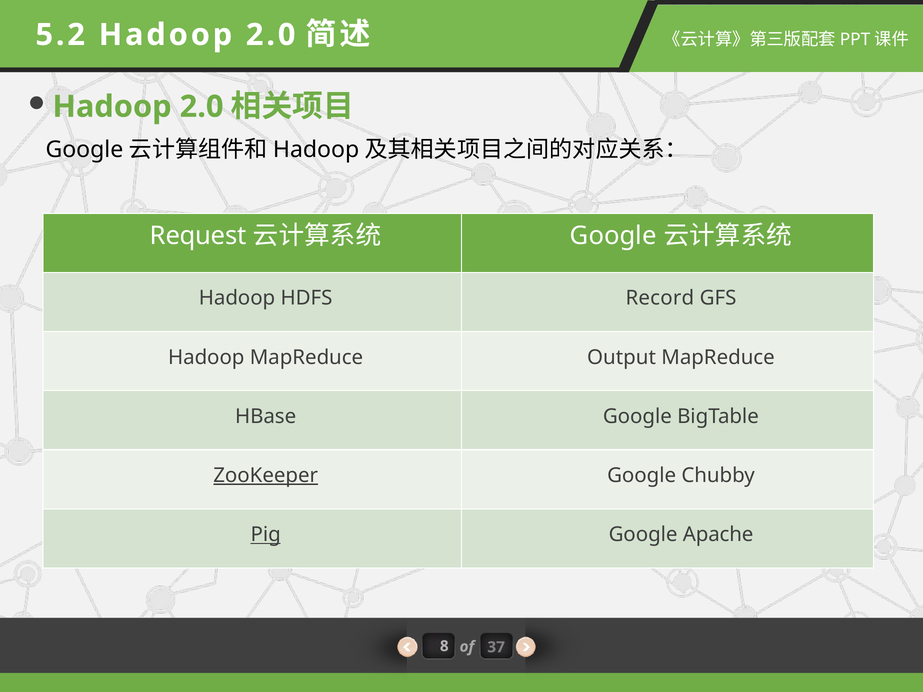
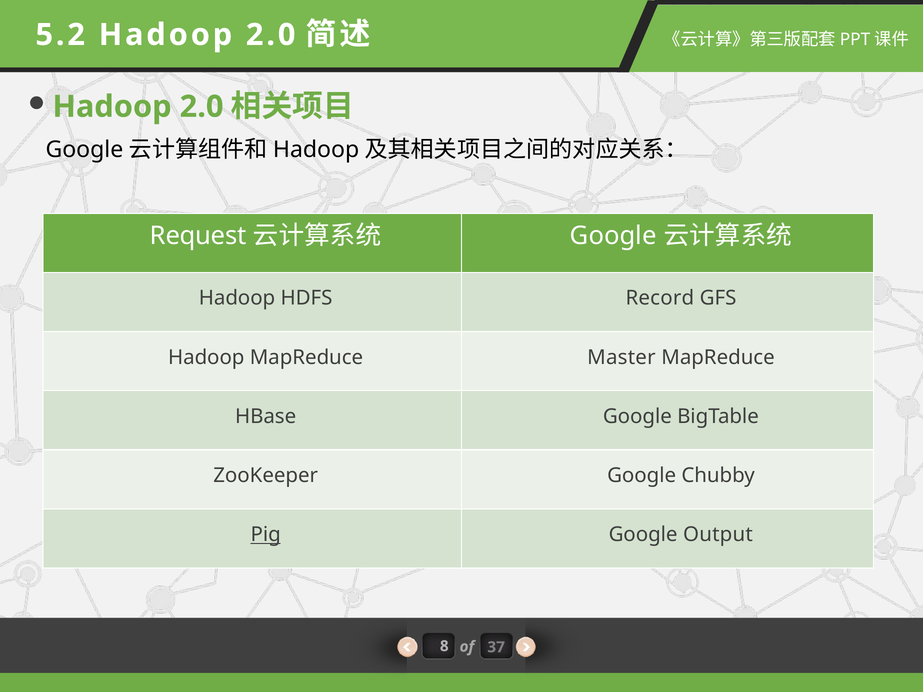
Output: Output -> Master (621, 357)
ZooKeeper underline: present -> none (266, 476)
Apache: Apache -> Output (718, 535)
